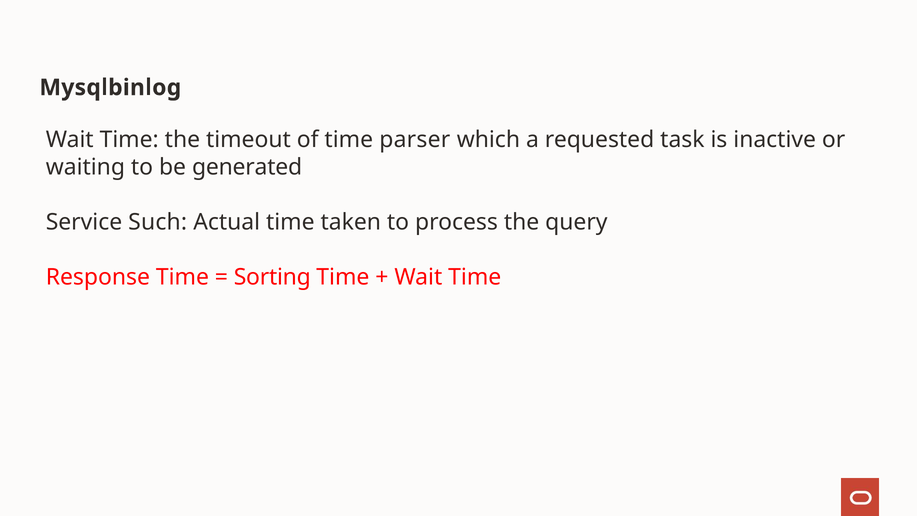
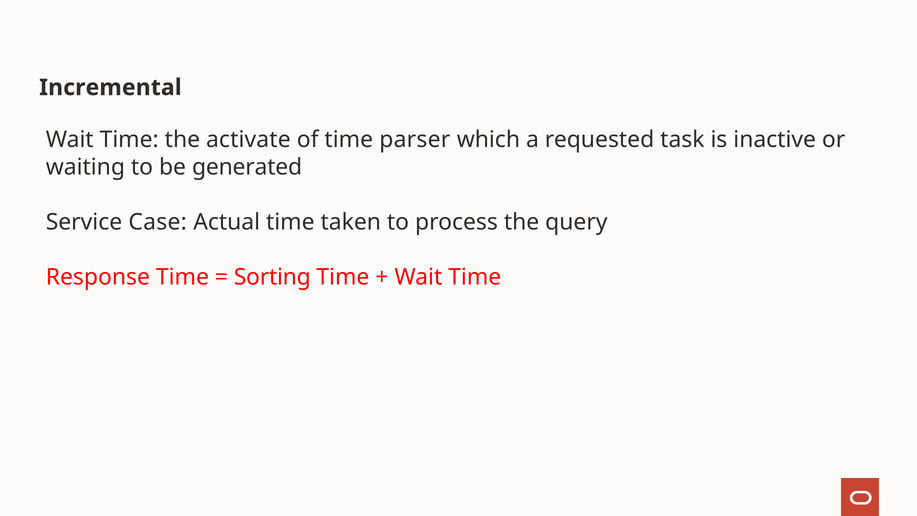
Mysqlbinlog: Mysqlbinlog -> Incremental (110, 88)
timeout: timeout -> activate (248, 139)
Such: Such -> Case (158, 222)
